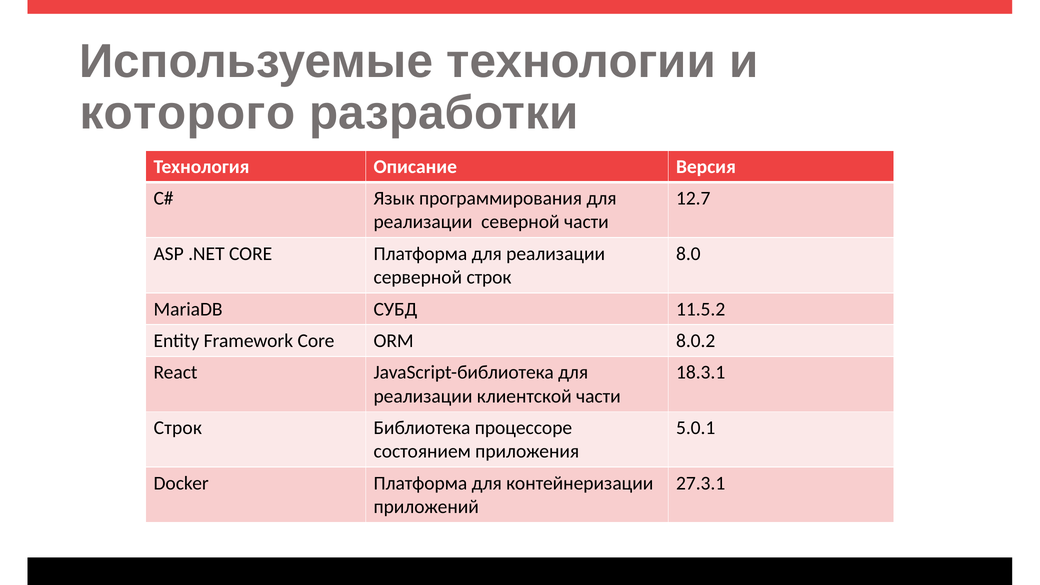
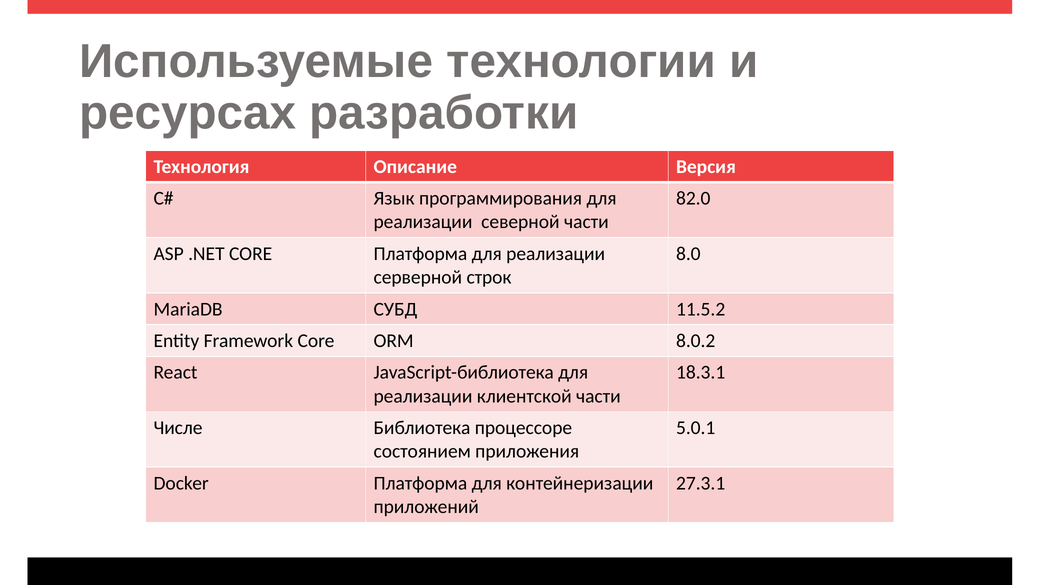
которого: которого -> ресурсах (188, 113)
12.7: 12.7 -> 82.0 (693, 198)
Строк: Строк -> Числе (178, 428)
